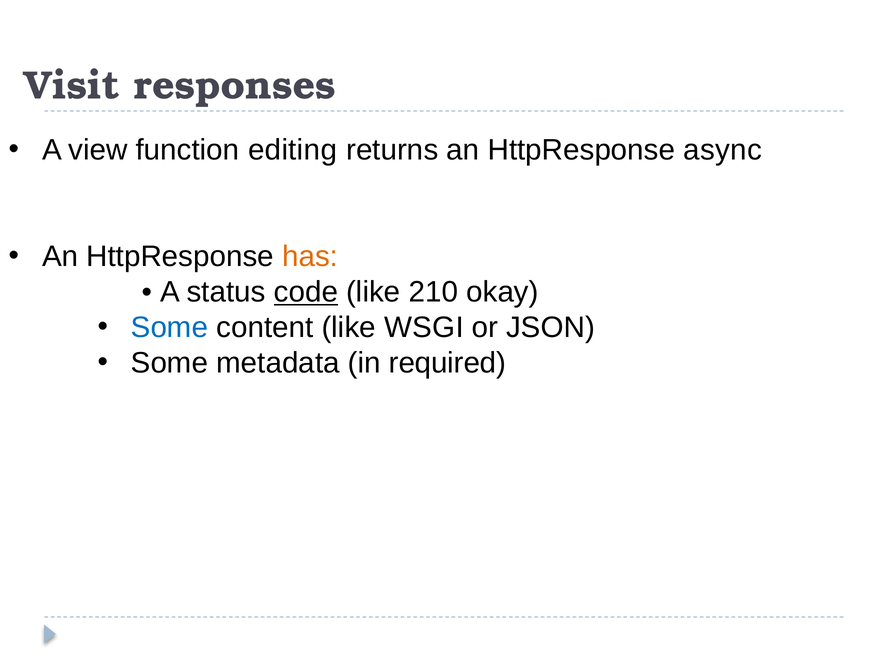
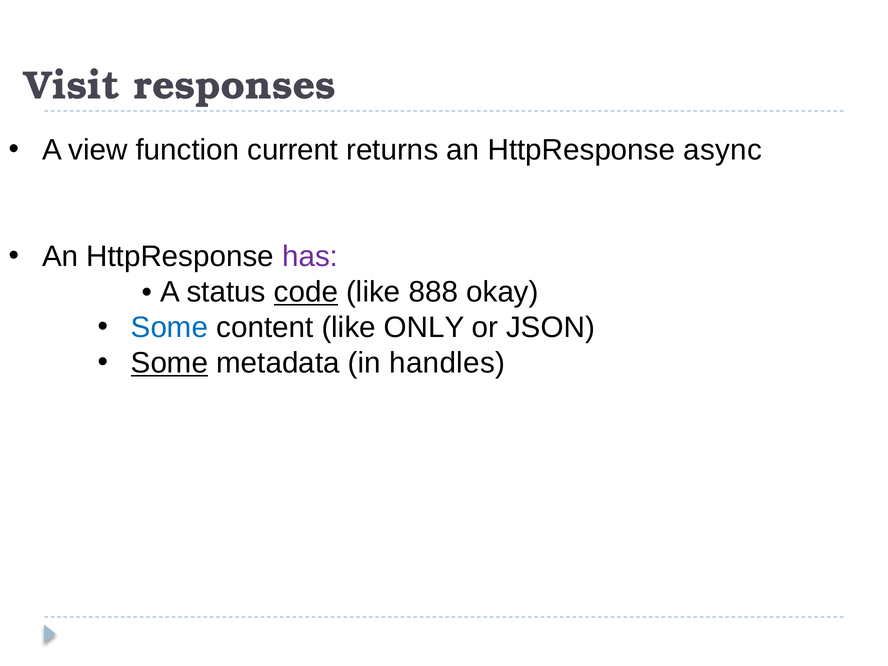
editing: editing -> current (293, 150)
has colour: orange -> purple (310, 257)
210: 210 -> 888 (433, 292)
WSGI: WSGI -> ONLY (424, 328)
Some underline: none -> present (169, 363)
required: required -> handles (447, 363)
